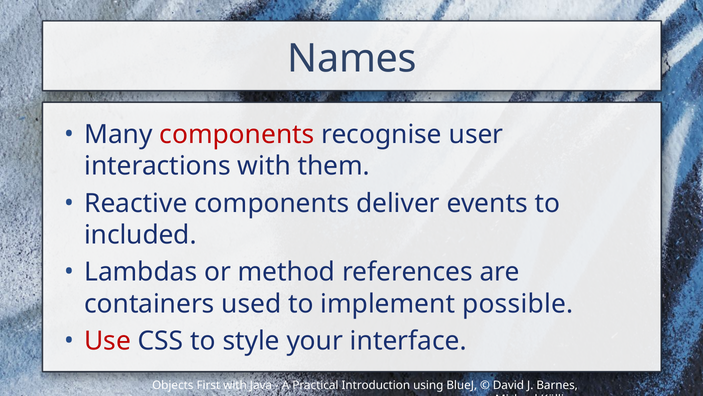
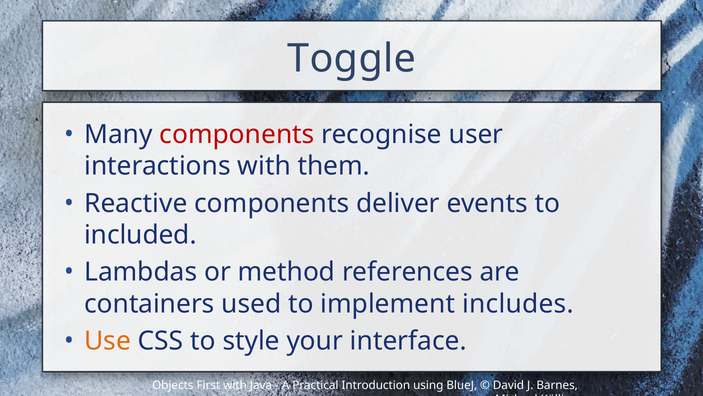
Names: Names -> Toggle (352, 59)
possible: possible -> includes (518, 303)
Use colour: red -> orange (108, 341)
